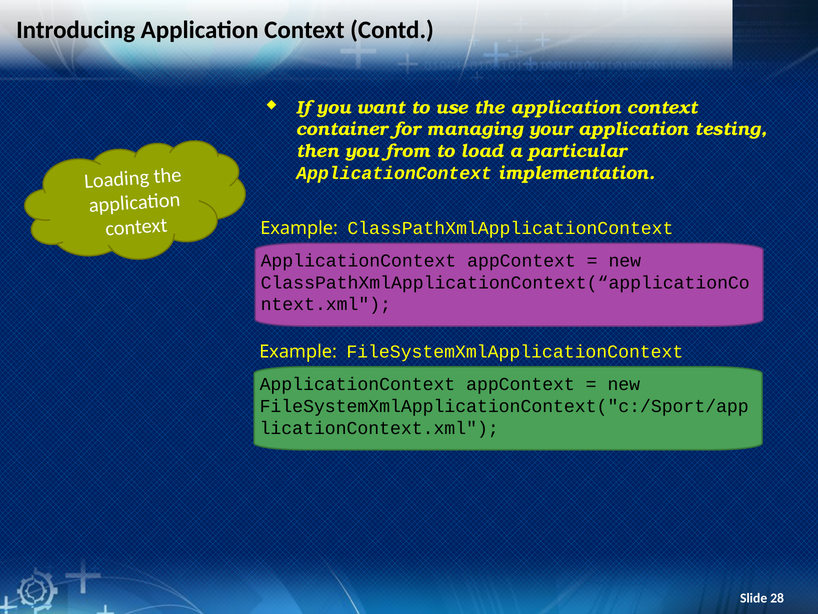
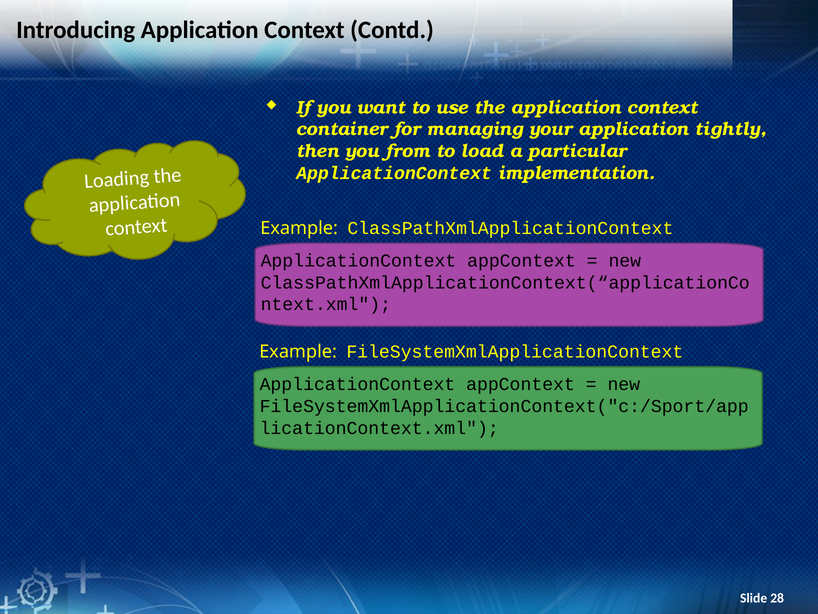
testing: testing -> tightly (731, 129)
